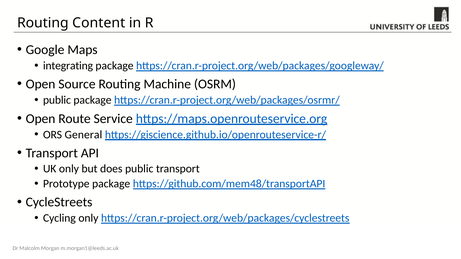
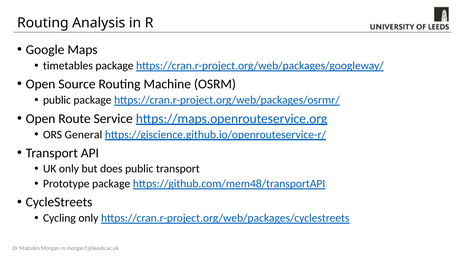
Content: Content -> Analysis (99, 23)
integrating: integrating -> timetables (68, 66)
